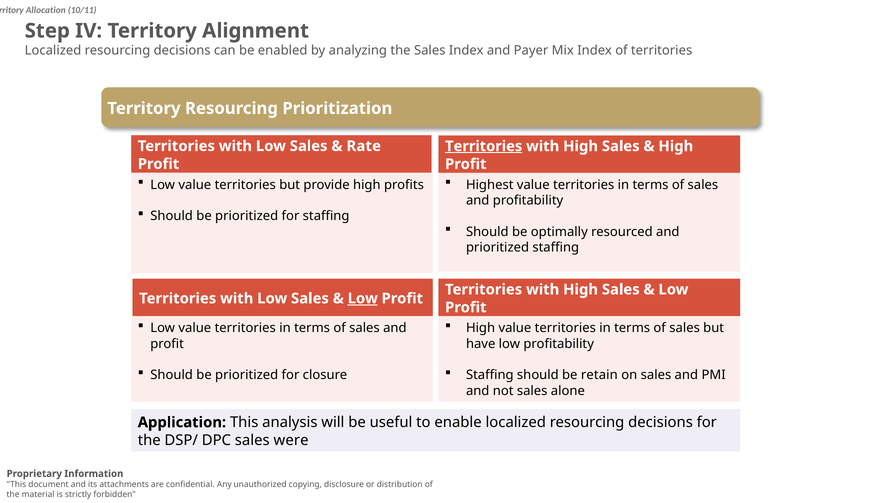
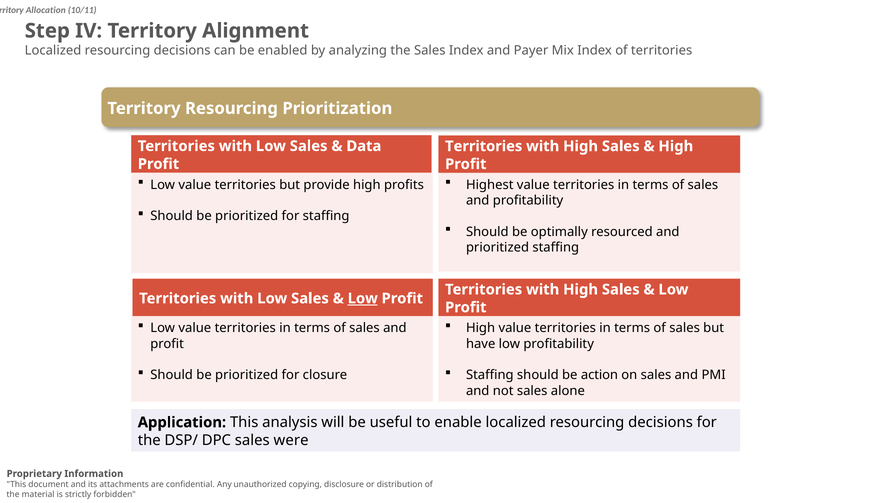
Rate: Rate -> Data (364, 146)
Territories underline: present -> none (484, 146)
retain: retain -> action (599, 375)
